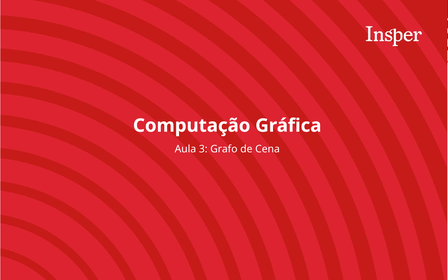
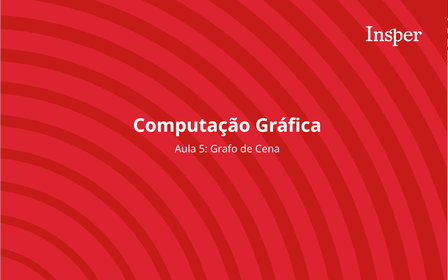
3: 3 -> 5 (203, 149)
